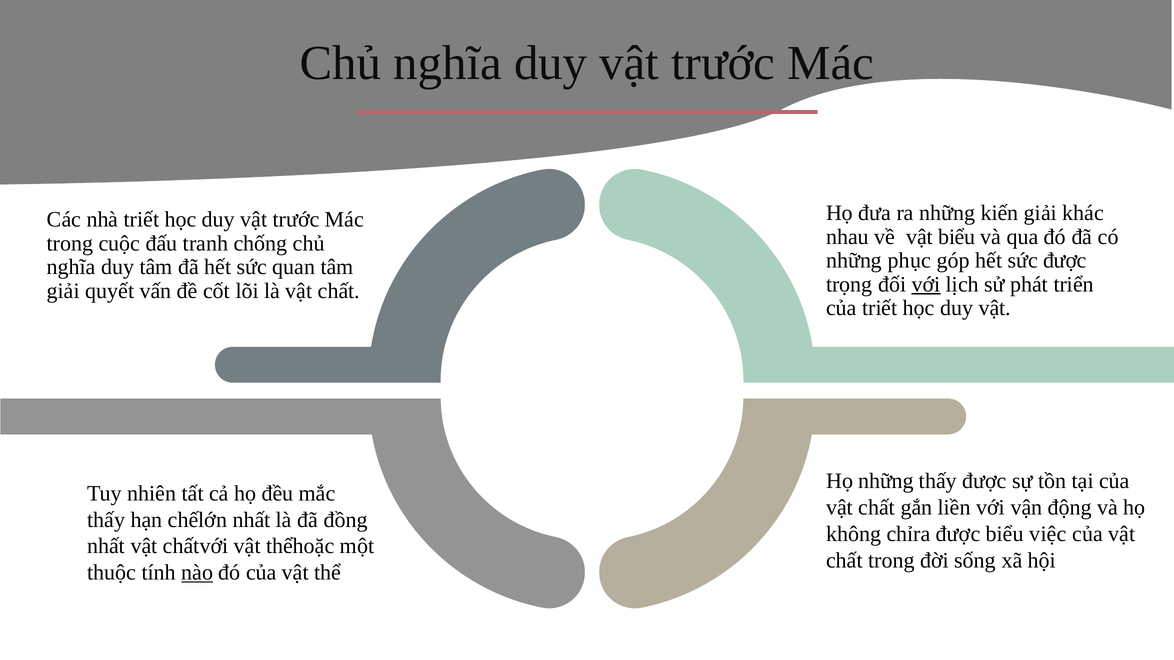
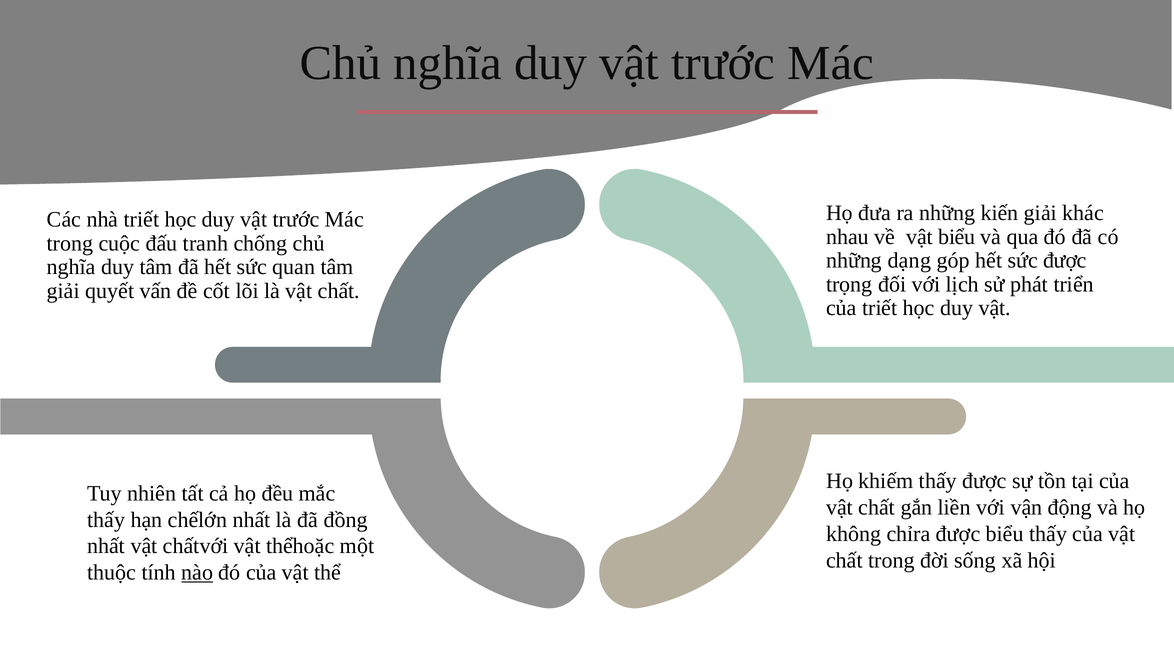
phục: phục -> dạng (909, 261)
với underline: present -> none (926, 284)
Họ những: những -> khiếm (886, 481)
biểu việc: việc -> thấy (1048, 534)
